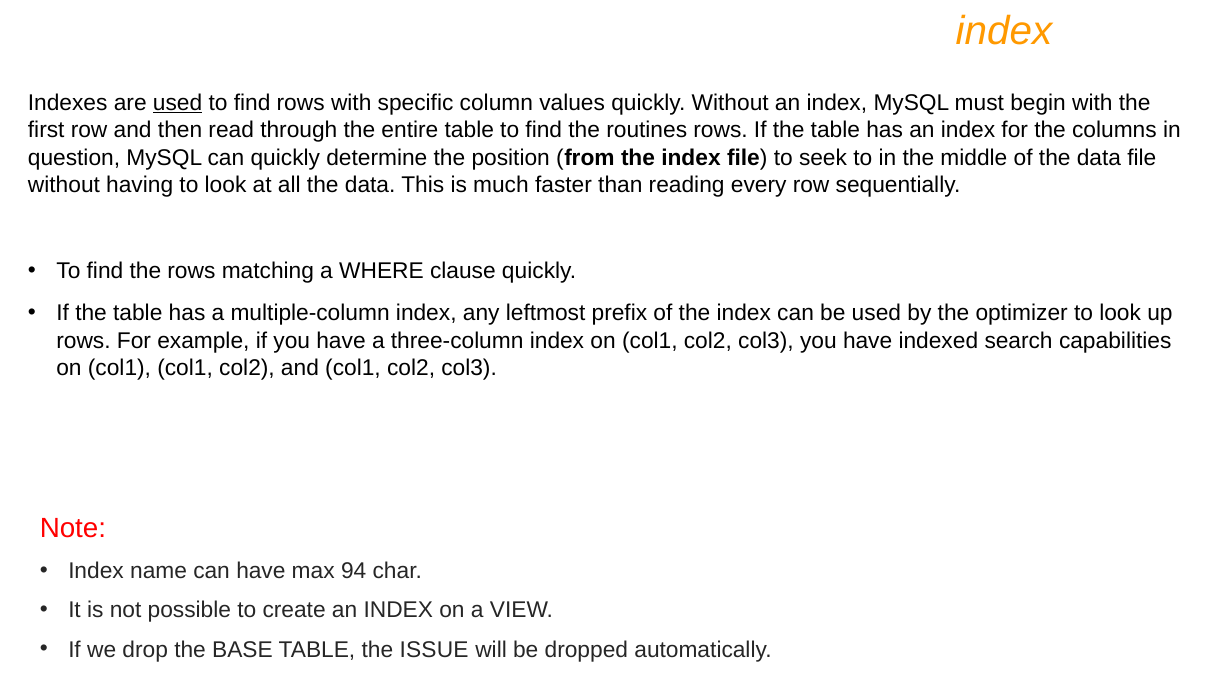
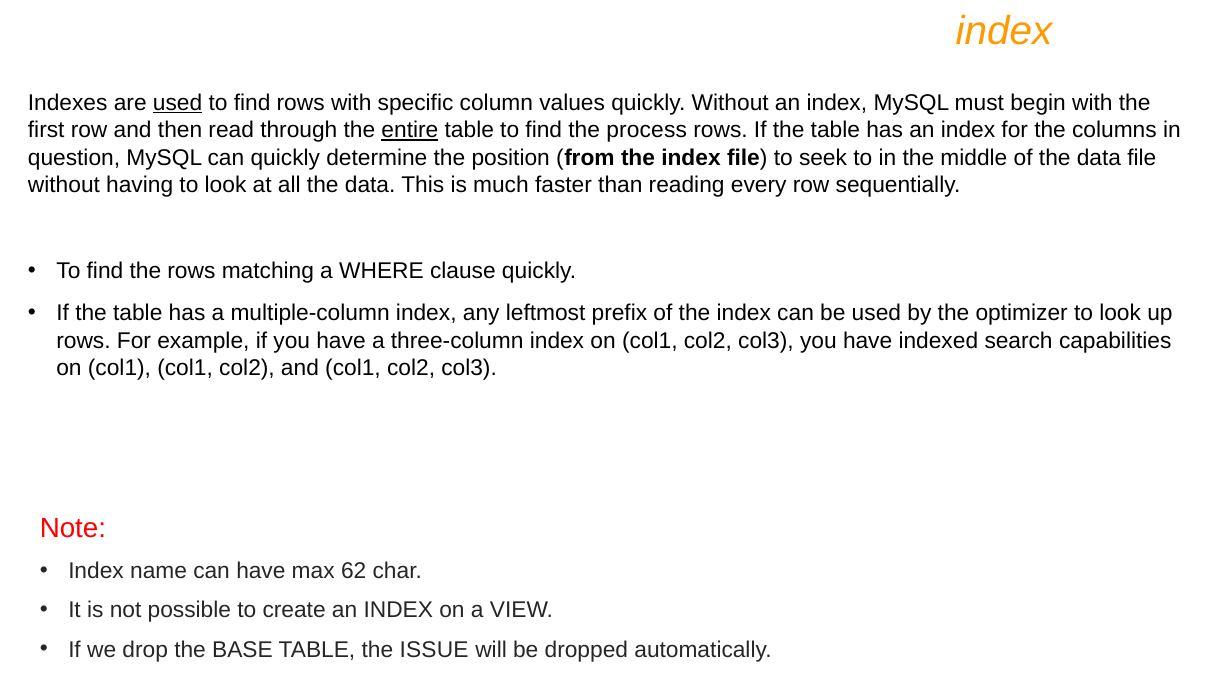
entire underline: none -> present (410, 130)
routines: routines -> process (647, 130)
94: 94 -> 62 (354, 571)
